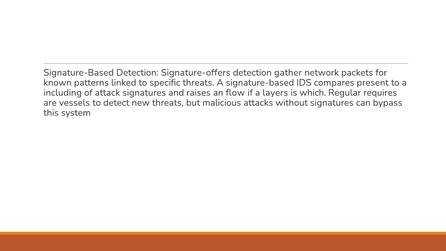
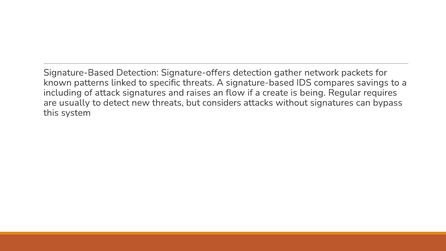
present: present -> savings (373, 83)
layers: layers -> create (275, 93)
which: which -> being (313, 93)
vessels: vessels -> usually (74, 103)
malicious: malicious -> considers (222, 103)
